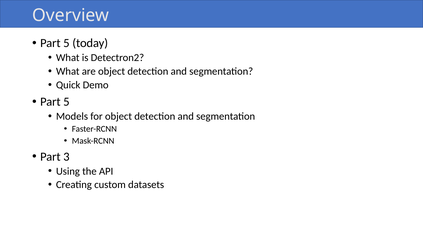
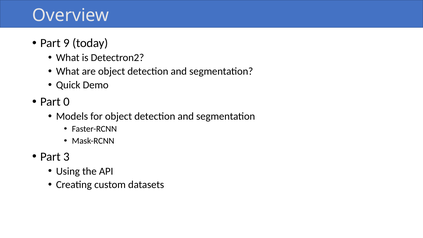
5: 5 -> 9 (66, 43)
5: 5 -> 0 (66, 102)
